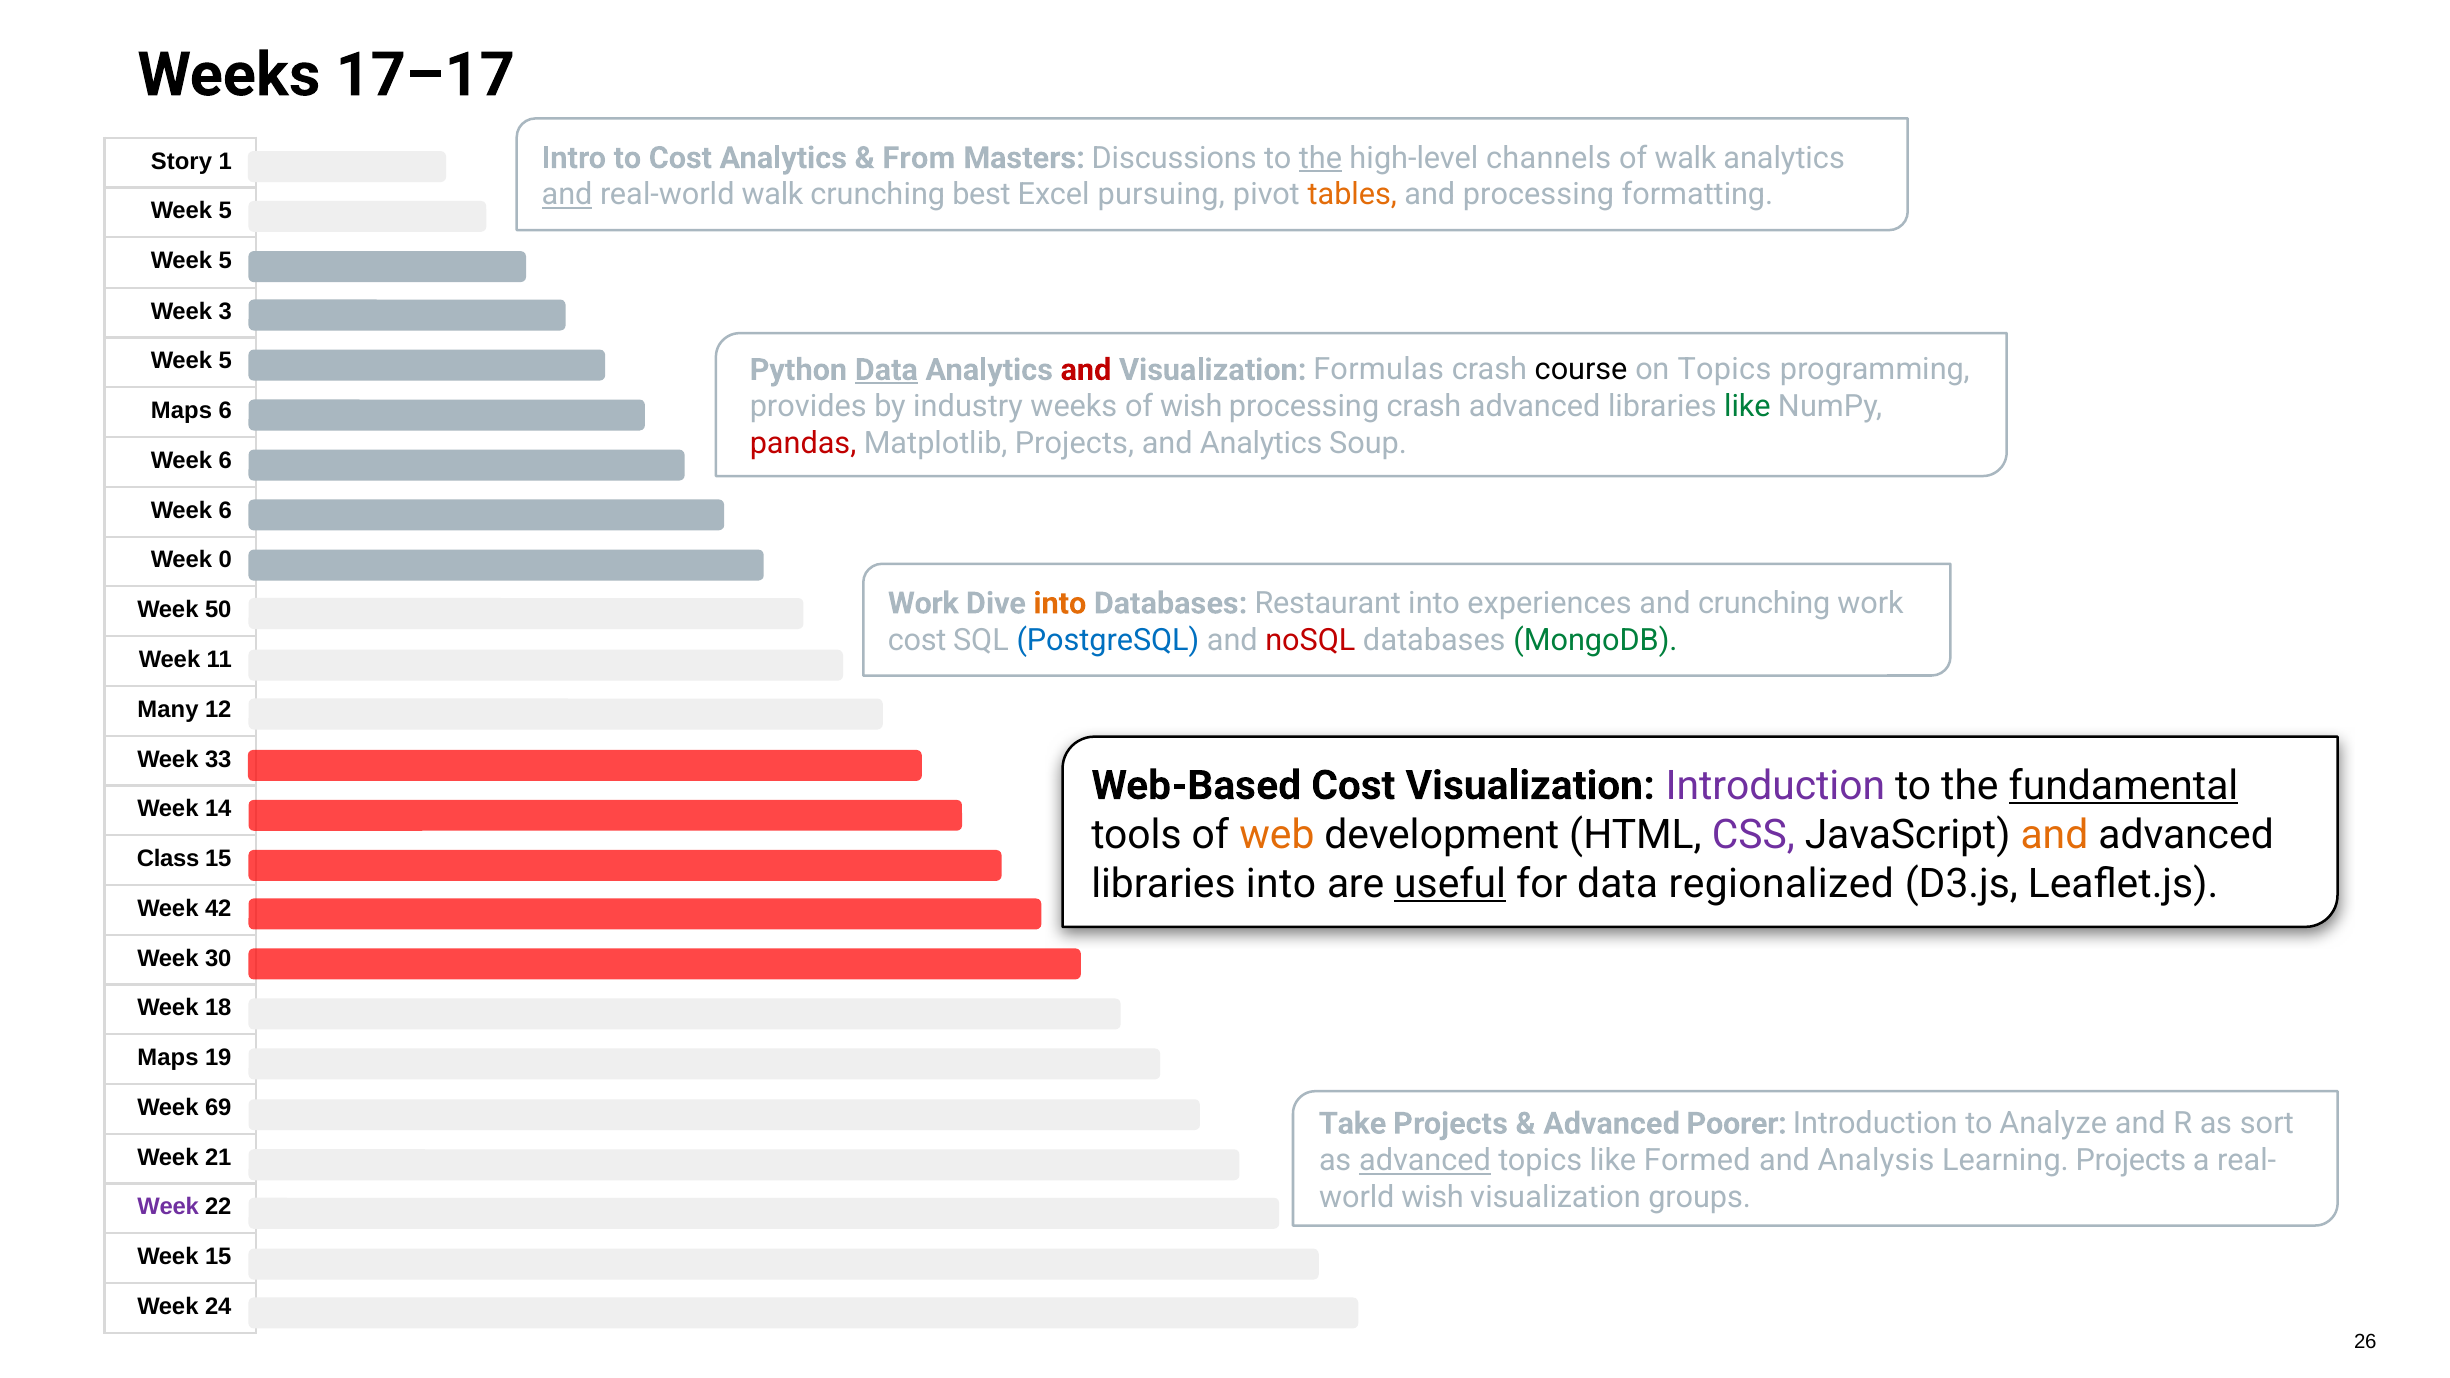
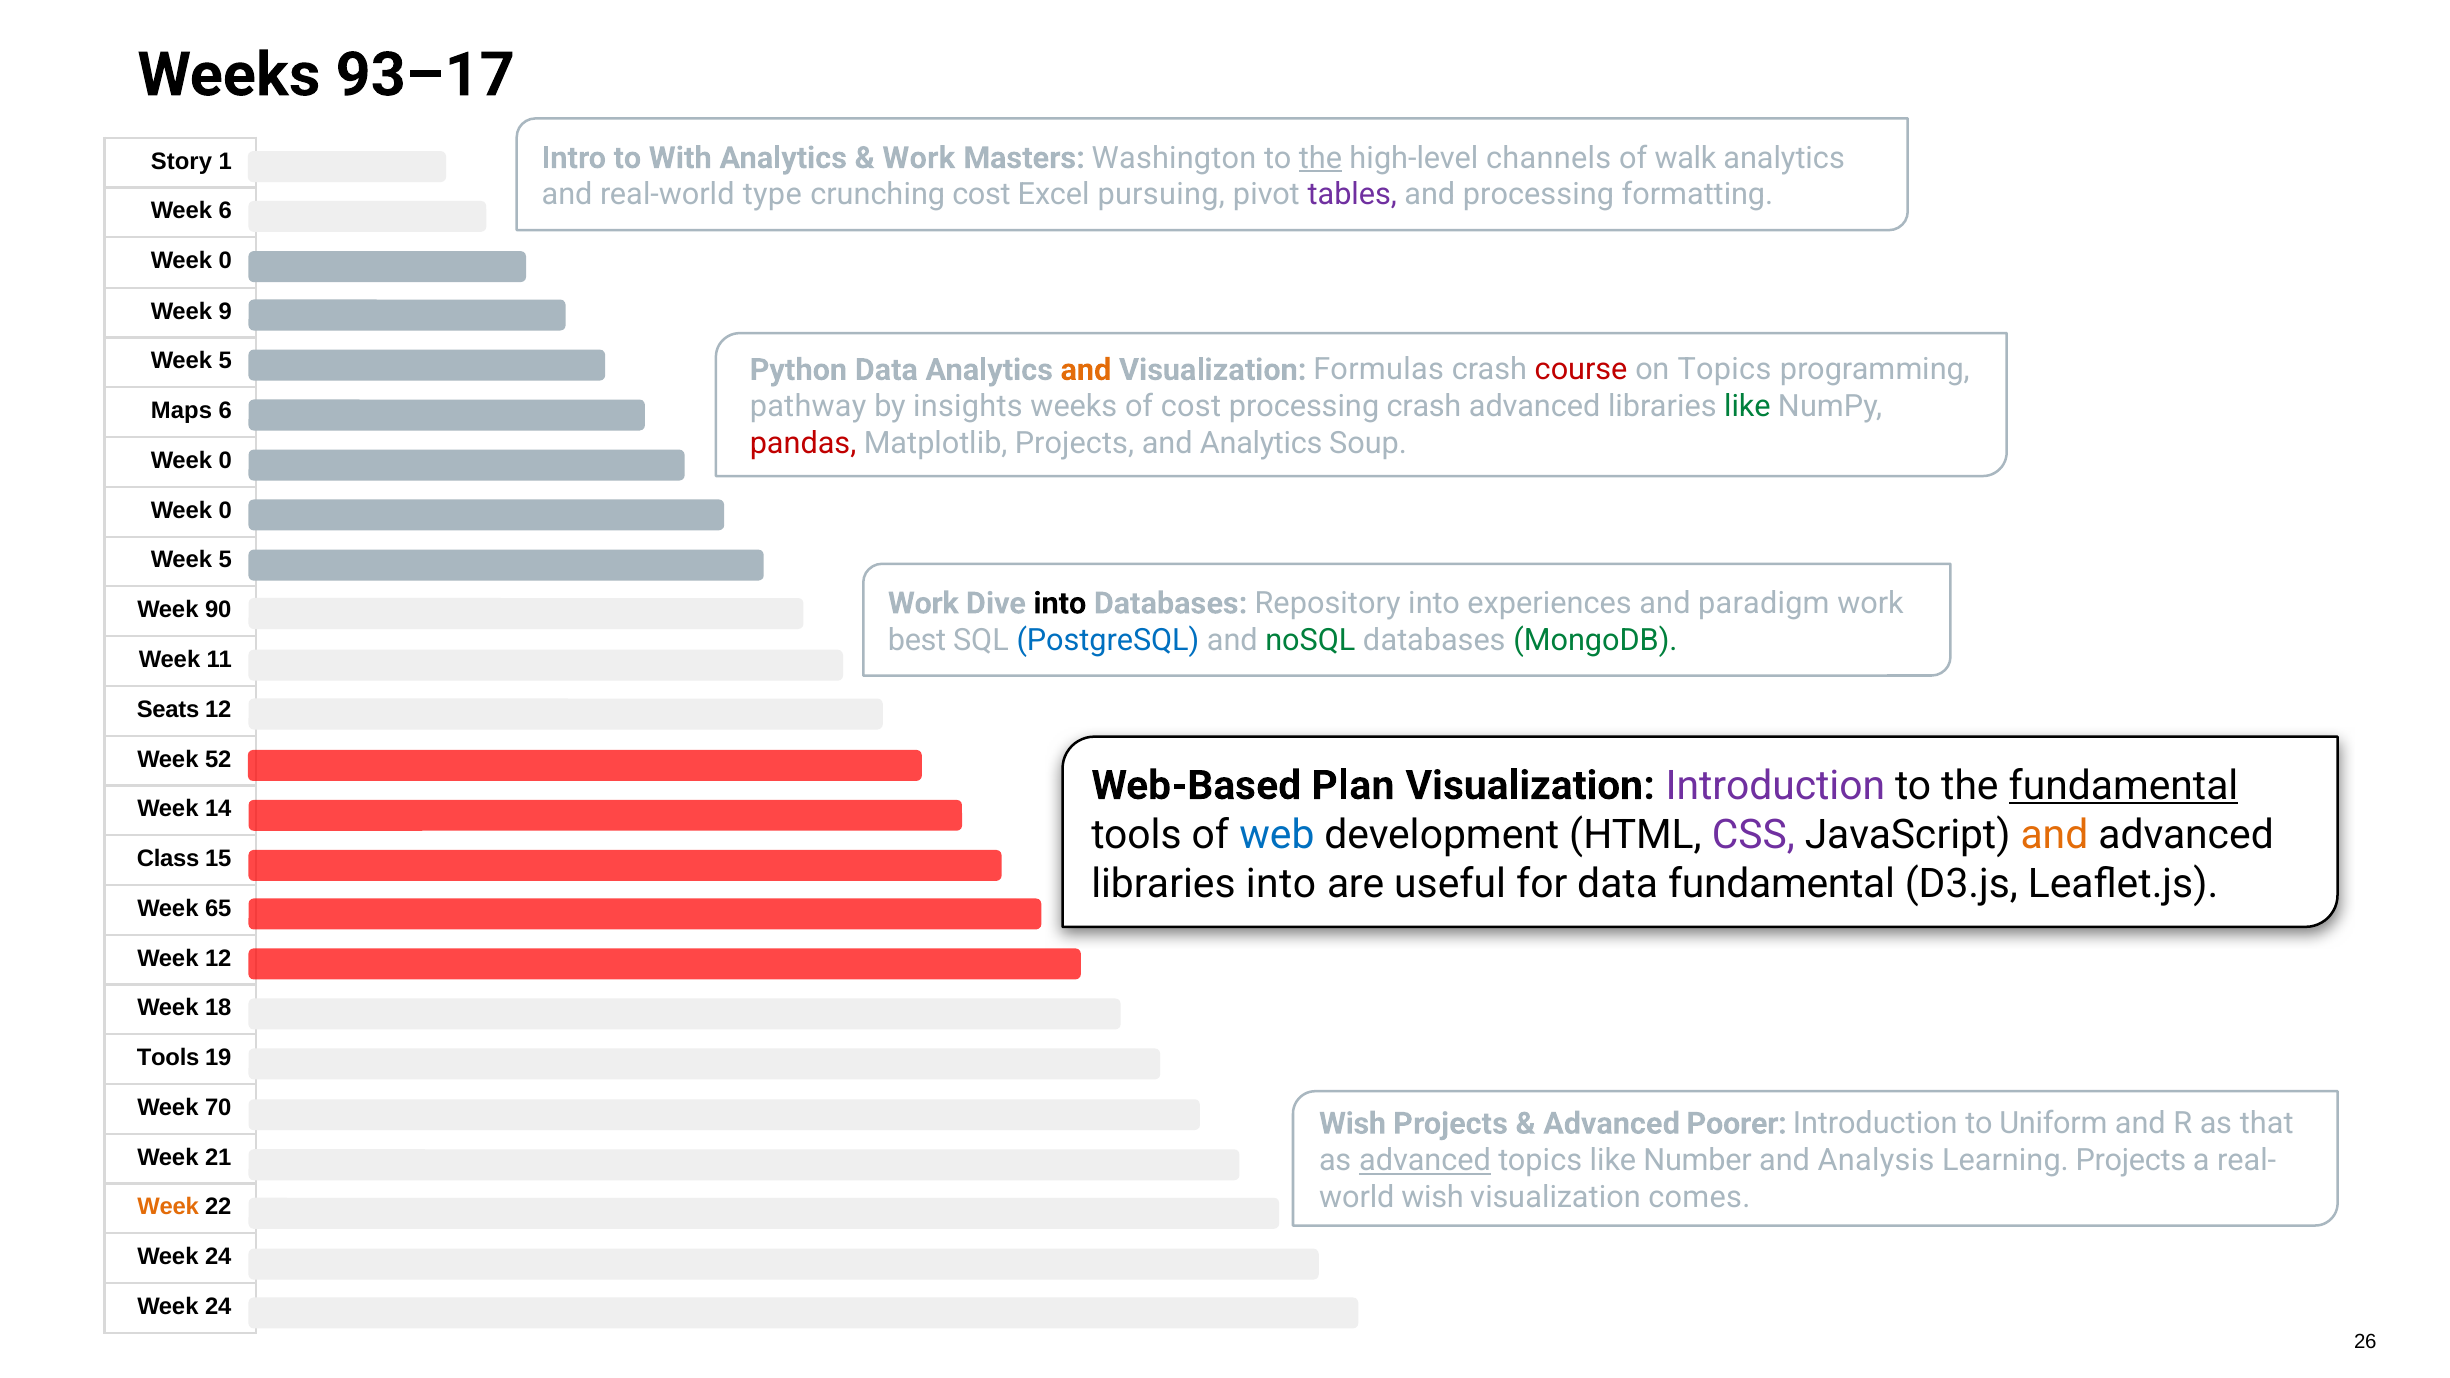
17–17: 17–17 -> 93–17 (425, 75)
to Cost: Cost -> With (680, 158)
From: From -> Work (919, 158)
Discussions: Discussions -> Washington (1174, 158)
and underline: present -> none (567, 195)
real-world walk: walk -> type (772, 195)
crunching best: best -> cost (981, 195)
tables colour: orange -> purple (1352, 195)
5: 5 -> 6 (225, 211)
5: 5 -> 0 (225, 261)
3: 3 -> 9 (225, 311)
Data underline: present -> none (886, 370)
and colour: red -> orange (1086, 370)
course colour: black -> red (1581, 370)
provides: provides -> pathway (808, 407)
industry: industry -> insights (968, 407)
of wish: wish -> cost (1191, 407)
6: 6 -> 0 (225, 461)
6: 6 -> 0 (225, 510)
0: 0 -> 5 (225, 560)
into colour: orange -> black (1060, 603)
Restaurant: Restaurant -> Repository (1328, 603)
and crunching: crunching -> paradigm (1764, 603)
50: 50 -> 90 (218, 610)
cost: cost -> best (917, 640)
noSQL colour: red -> green (1310, 640)
Many: Many -> Seats (168, 709)
33: 33 -> 52 (218, 759)
Web-Based Cost: Cost -> Plan (1353, 786)
web colour: orange -> blue (1277, 835)
useful underline: present -> none (1450, 884)
data regionalized: regionalized -> fundamental (1782, 884)
42: 42 -> 65 (218, 909)
Week 30: 30 -> 12 (218, 958)
Maps: Maps -> Tools (168, 1058)
69: 69 -> 70 (218, 1108)
Take: Take -> Wish (1353, 1124)
Analyze: Analyze -> Uniform (2053, 1124)
sort: sort -> that (2267, 1124)
Formed: Formed -> Number (1698, 1161)
groups: groups -> comes (1699, 1197)
Week colour: purple -> orange (168, 1207)
15: 15 -> 24 (218, 1257)
